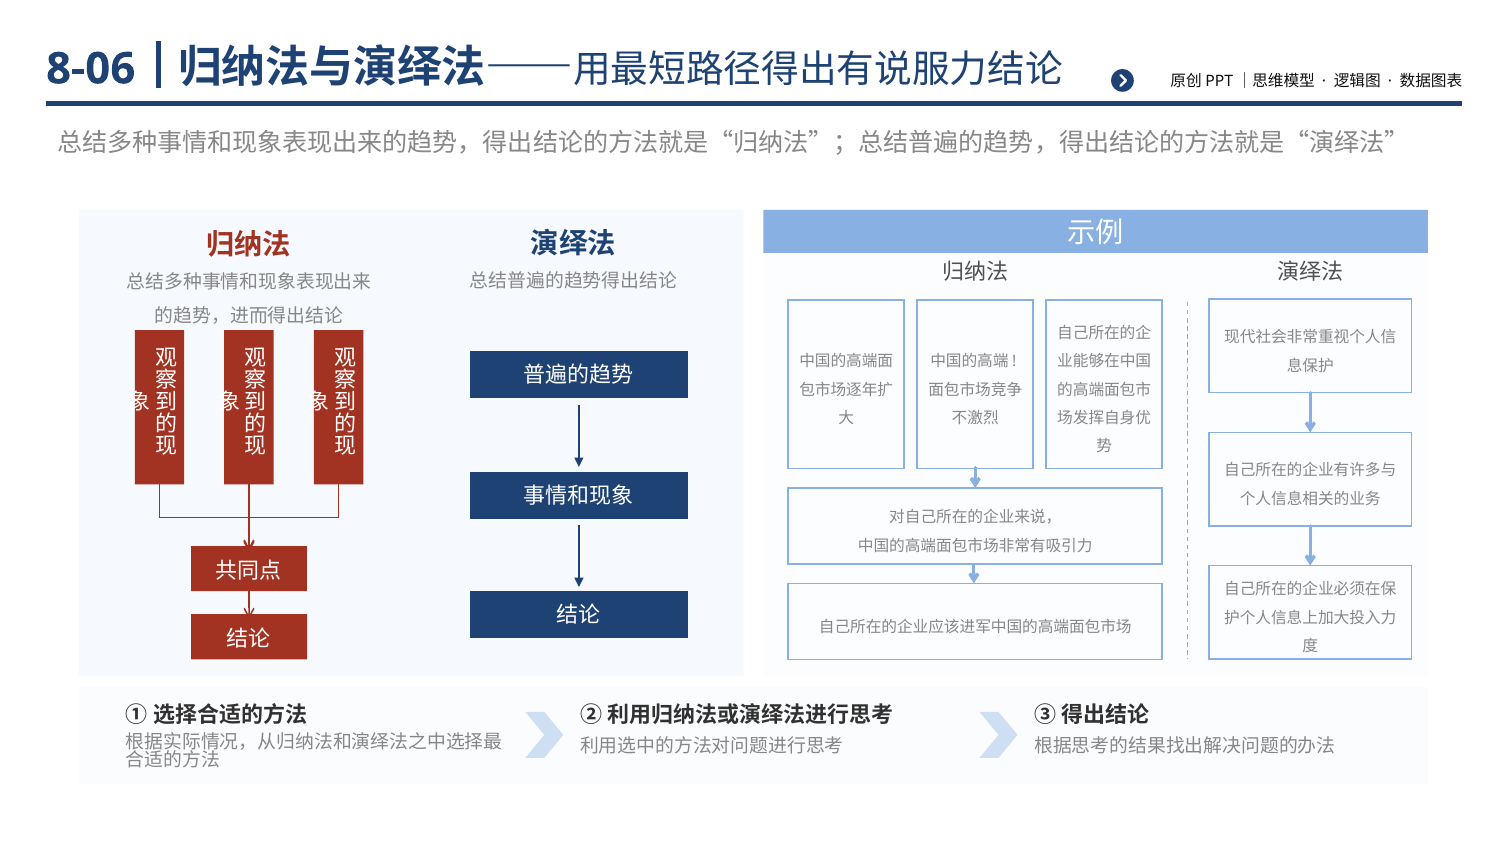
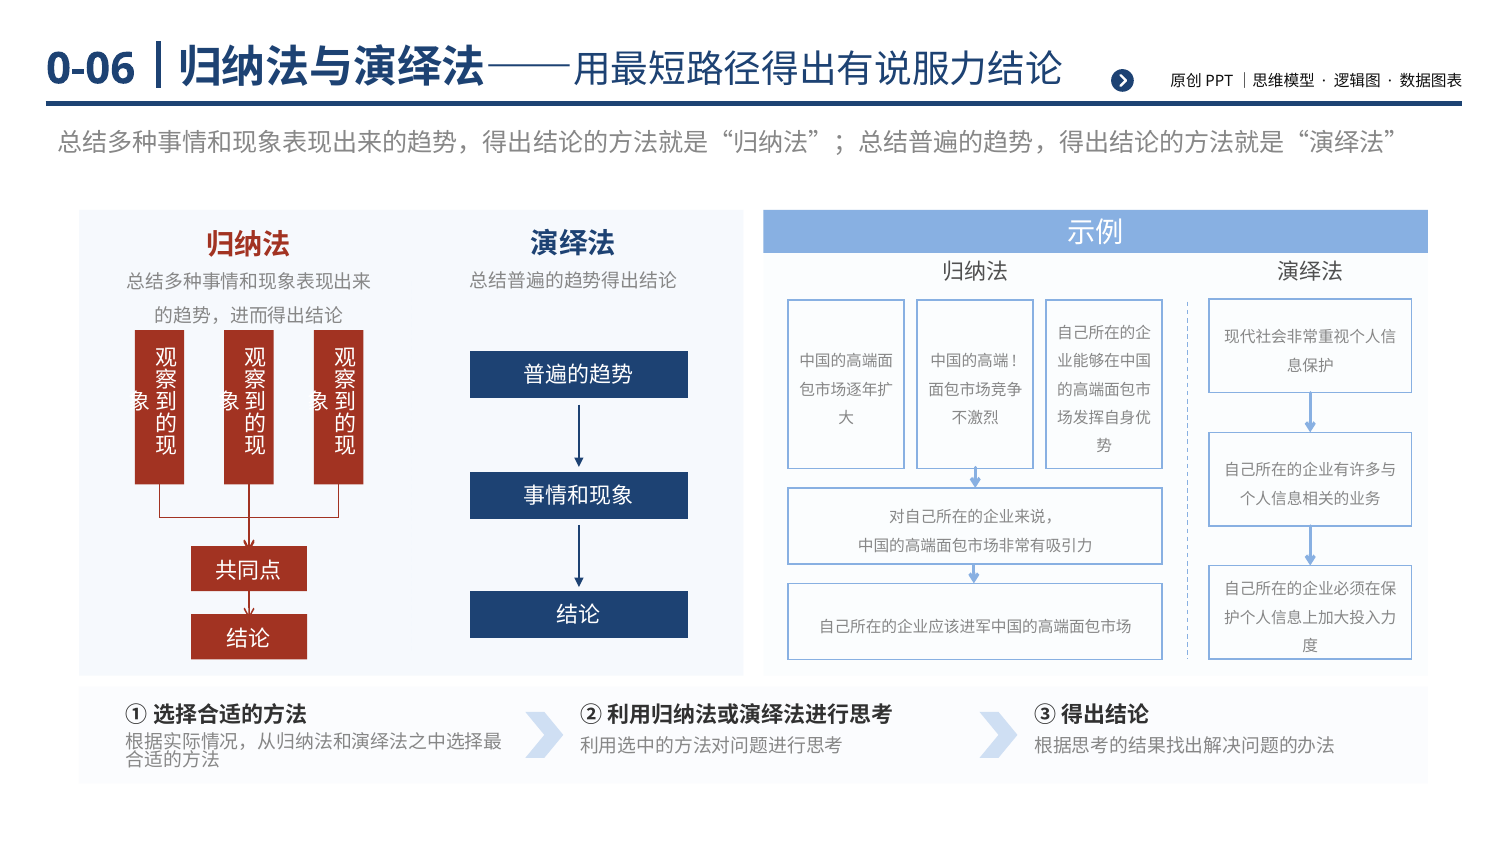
8-06: 8-06 -> 0-06 (91, 69)
